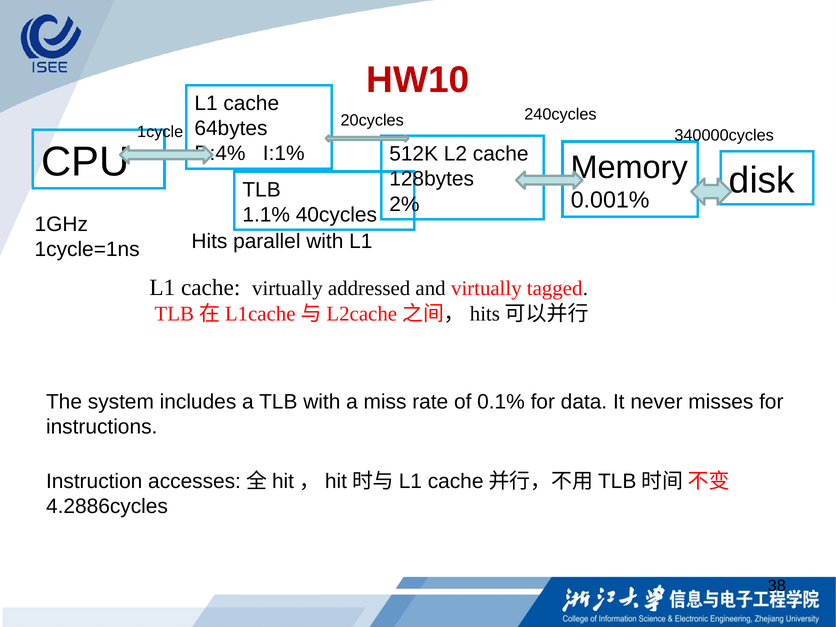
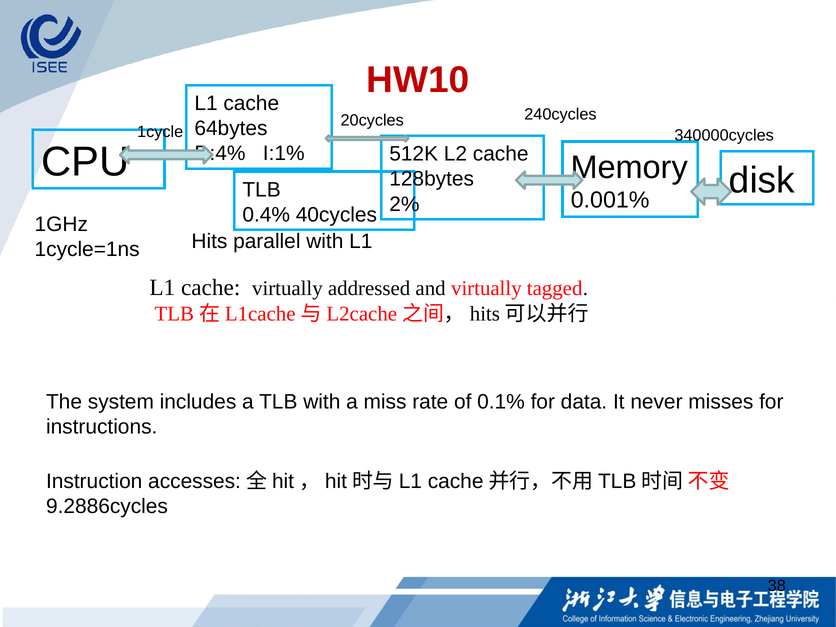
1.1%: 1.1% -> 0.4% (266, 215)
4.2886cycles: 4.2886cycles -> 9.2886cycles (107, 506)
